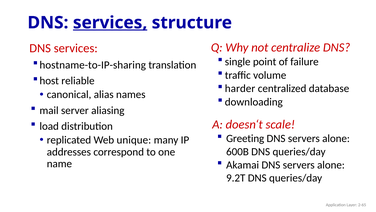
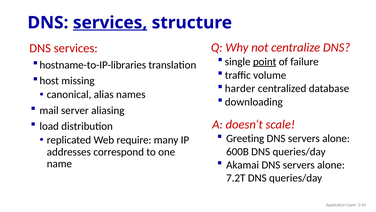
point underline: none -> present (265, 62)
hostname-to-IP-sharing: hostname-to-IP-sharing -> hostname-to-IP-libraries (93, 65)
reliable: reliable -> missing (78, 81)
unique: unique -> require (134, 140)
9.2T: 9.2T -> 7.2T (236, 178)
